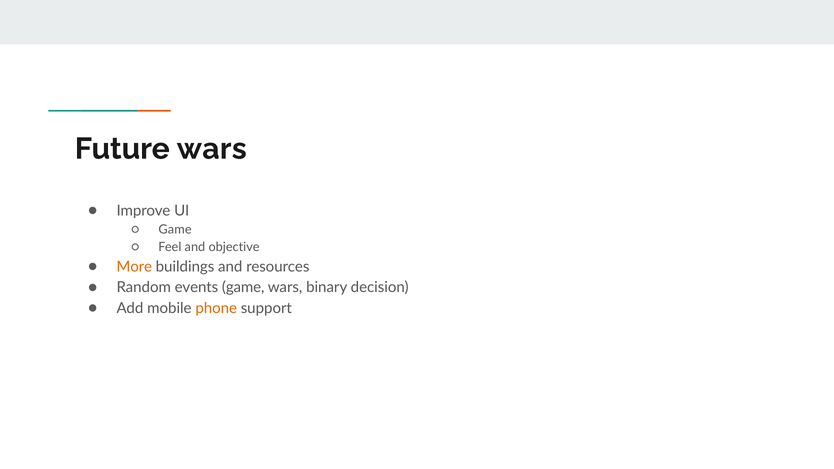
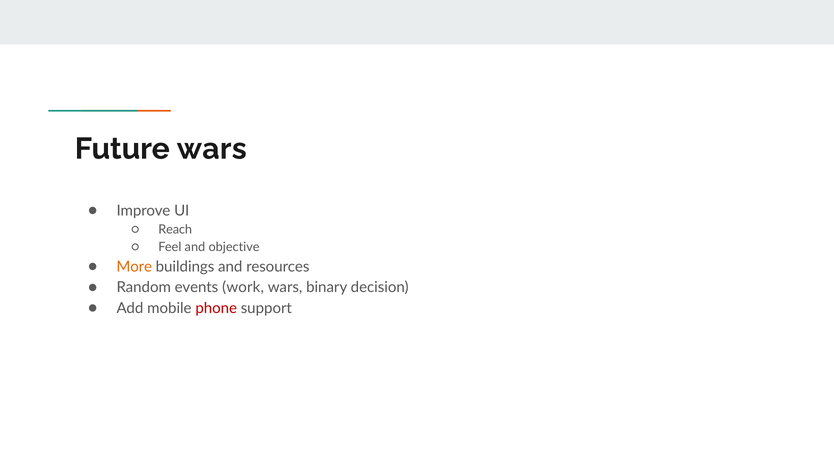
Game: Game -> Reach (175, 230)
events game: game -> work (243, 287)
phone colour: orange -> red (216, 308)
